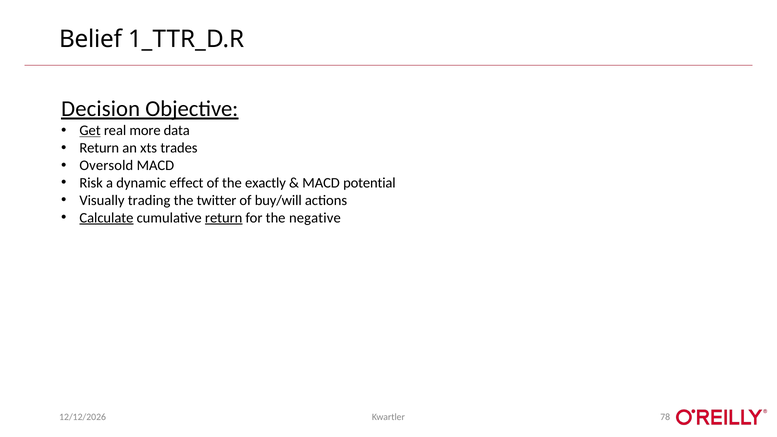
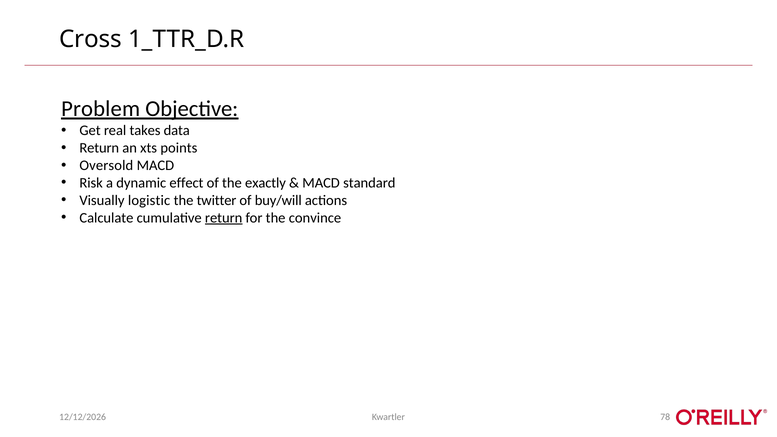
Belief: Belief -> Cross (91, 39)
Decision: Decision -> Problem (101, 109)
Get underline: present -> none (90, 131)
more: more -> takes (145, 131)
trades: trades -> points (179, 148)
potential: potential -> standard (369, 183)
trading: trading -> logistic (149, 200)
Calculate underline: present -> none (106, 218)
negative: negative -> convince (315, 218)
